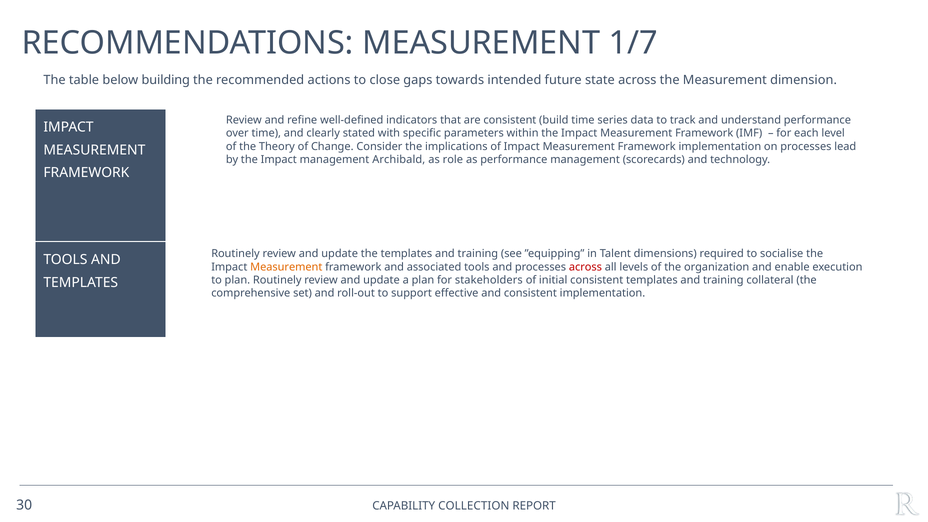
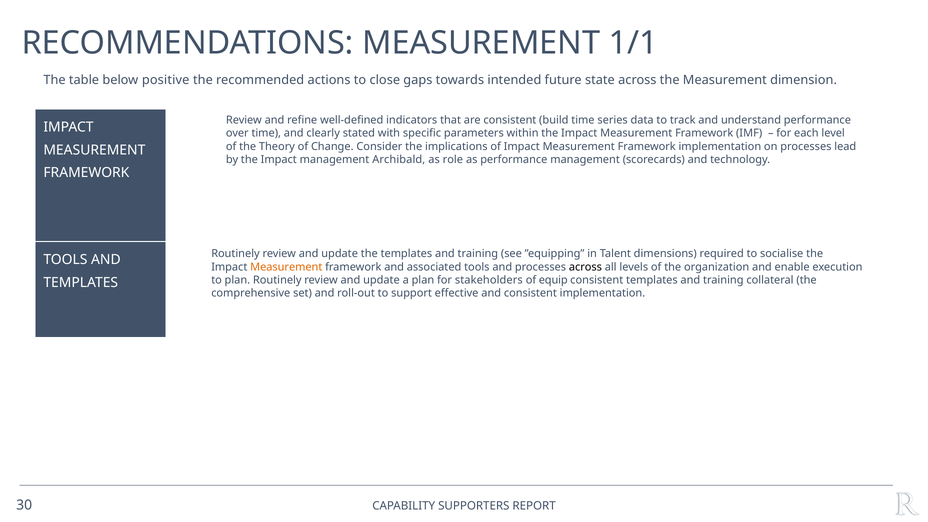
1/7: 1/7 -> 1/1 (633, 43)
building: building -> positive (166, 80)
across colour: red -> black (585, 267)
initial: initial -> equip (553, 280)
COLLECTION: COLLECTION -> SUPPORTERS (474, 506)
